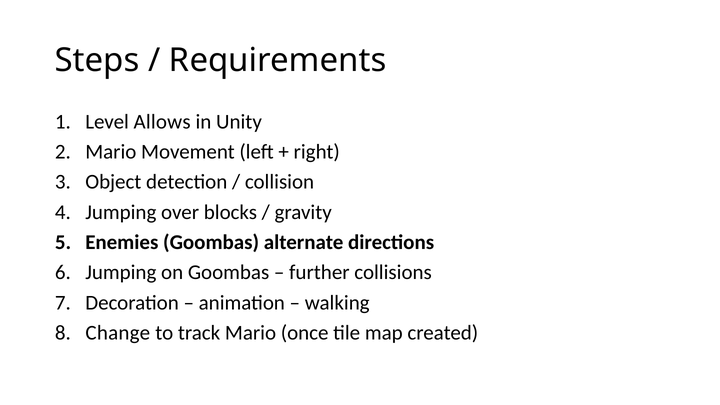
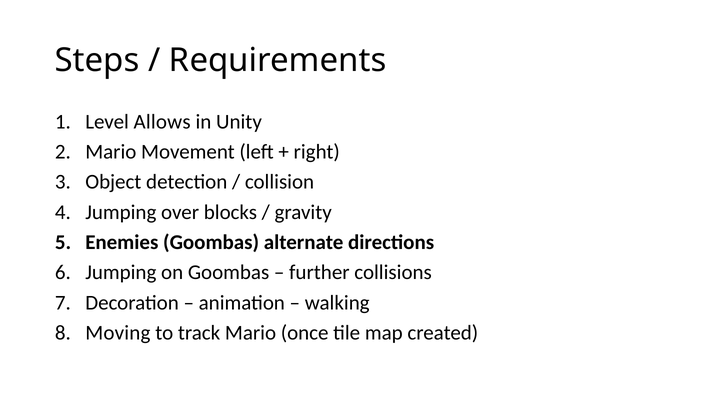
Change: Change -> Moving (118, 333)
